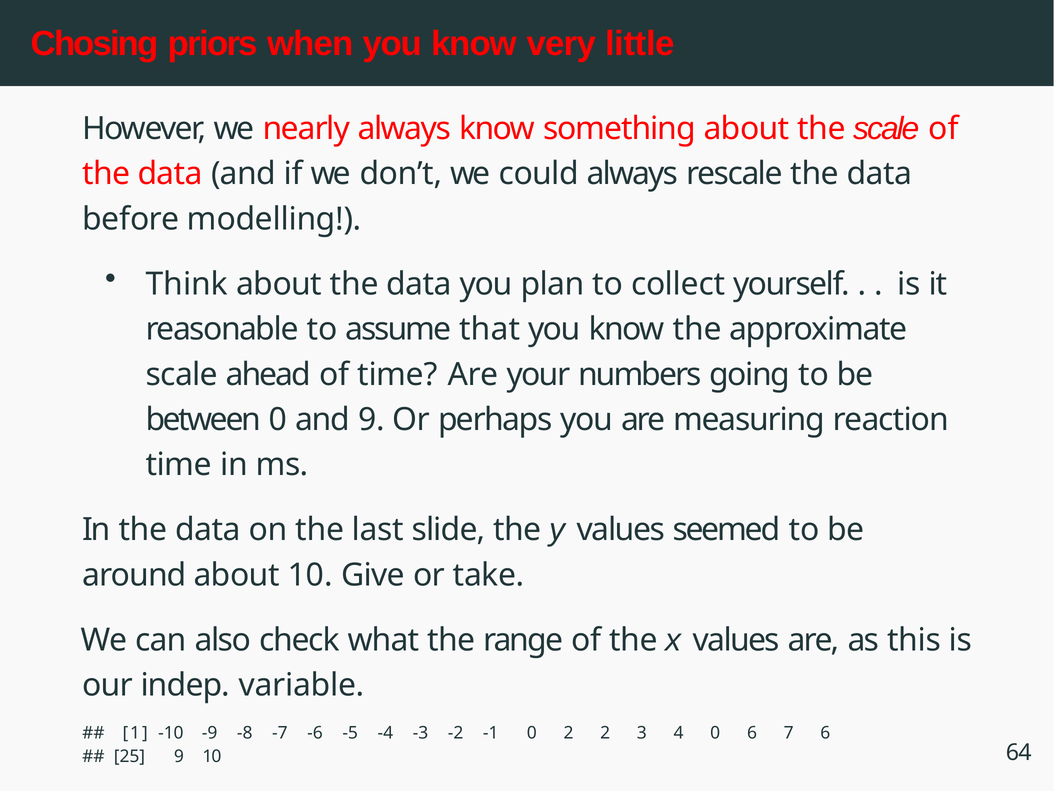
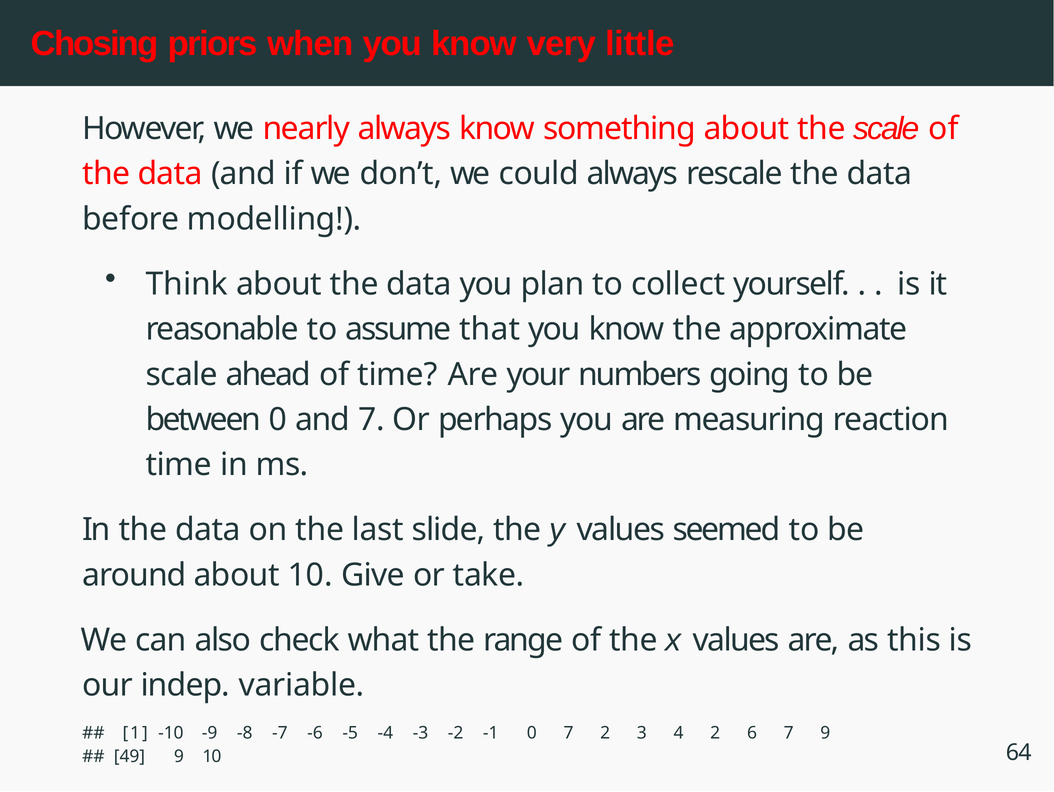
and 9: 9 -> 7 (371, 419)
0 2: 2 -> 7 (569, 732)
4 0: 0 -> 2 (715, 732)
7 6: 6 -> 9 (825, 732)
25: 25 -> 49 (129, 756)
